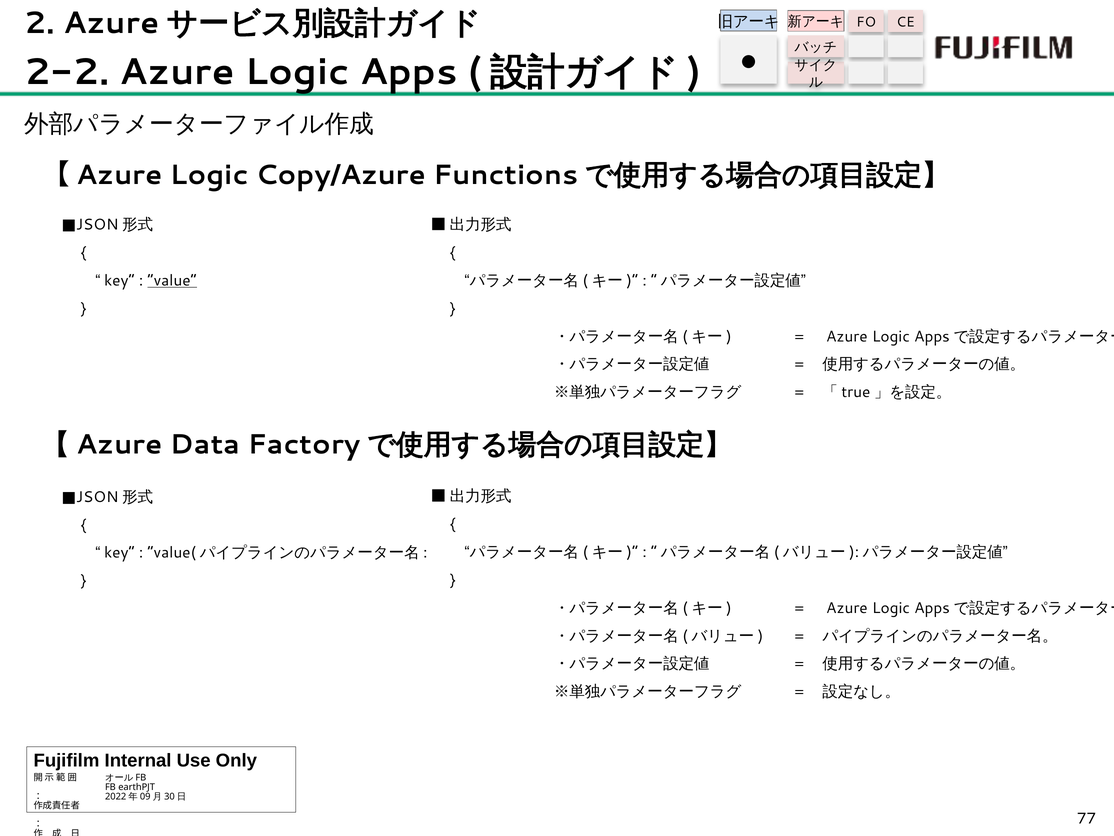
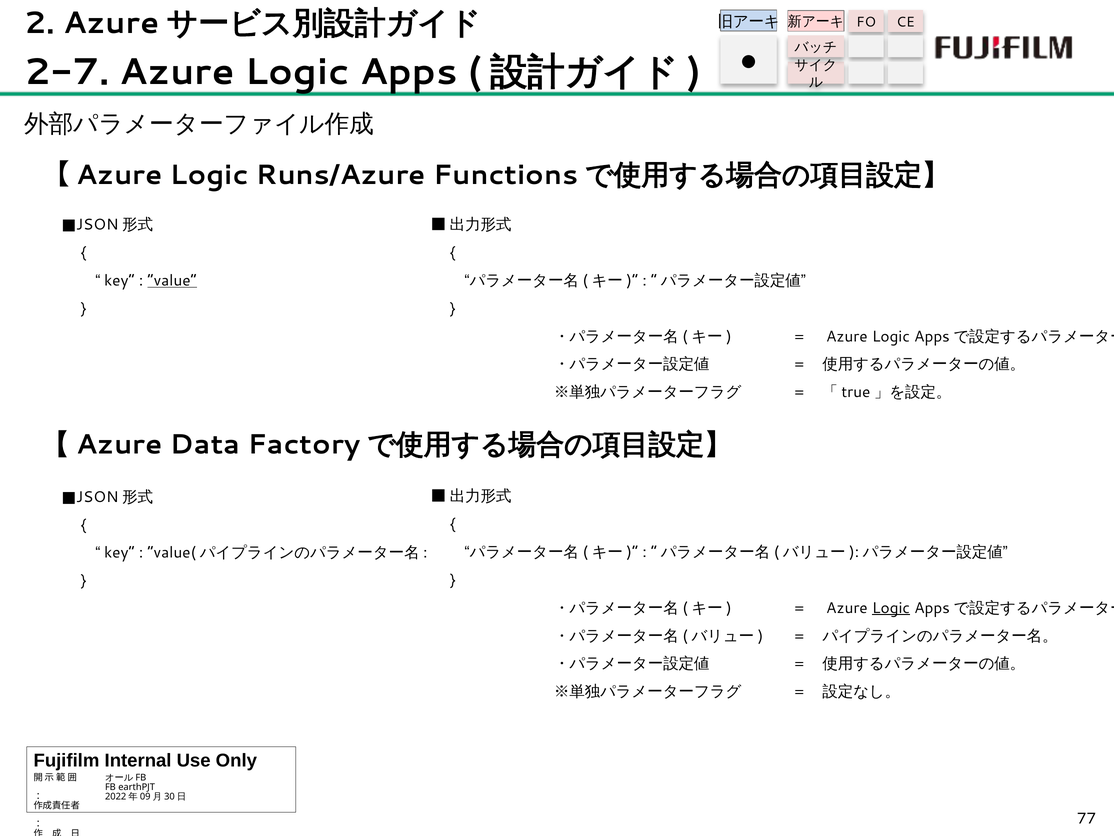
2-2: 2-2 -> 2-7 (67, 72)
Copy/Azure: Copy/Azure -> Runs/Azure (341, 175)
Logic underline: none -> present (891, 608)
